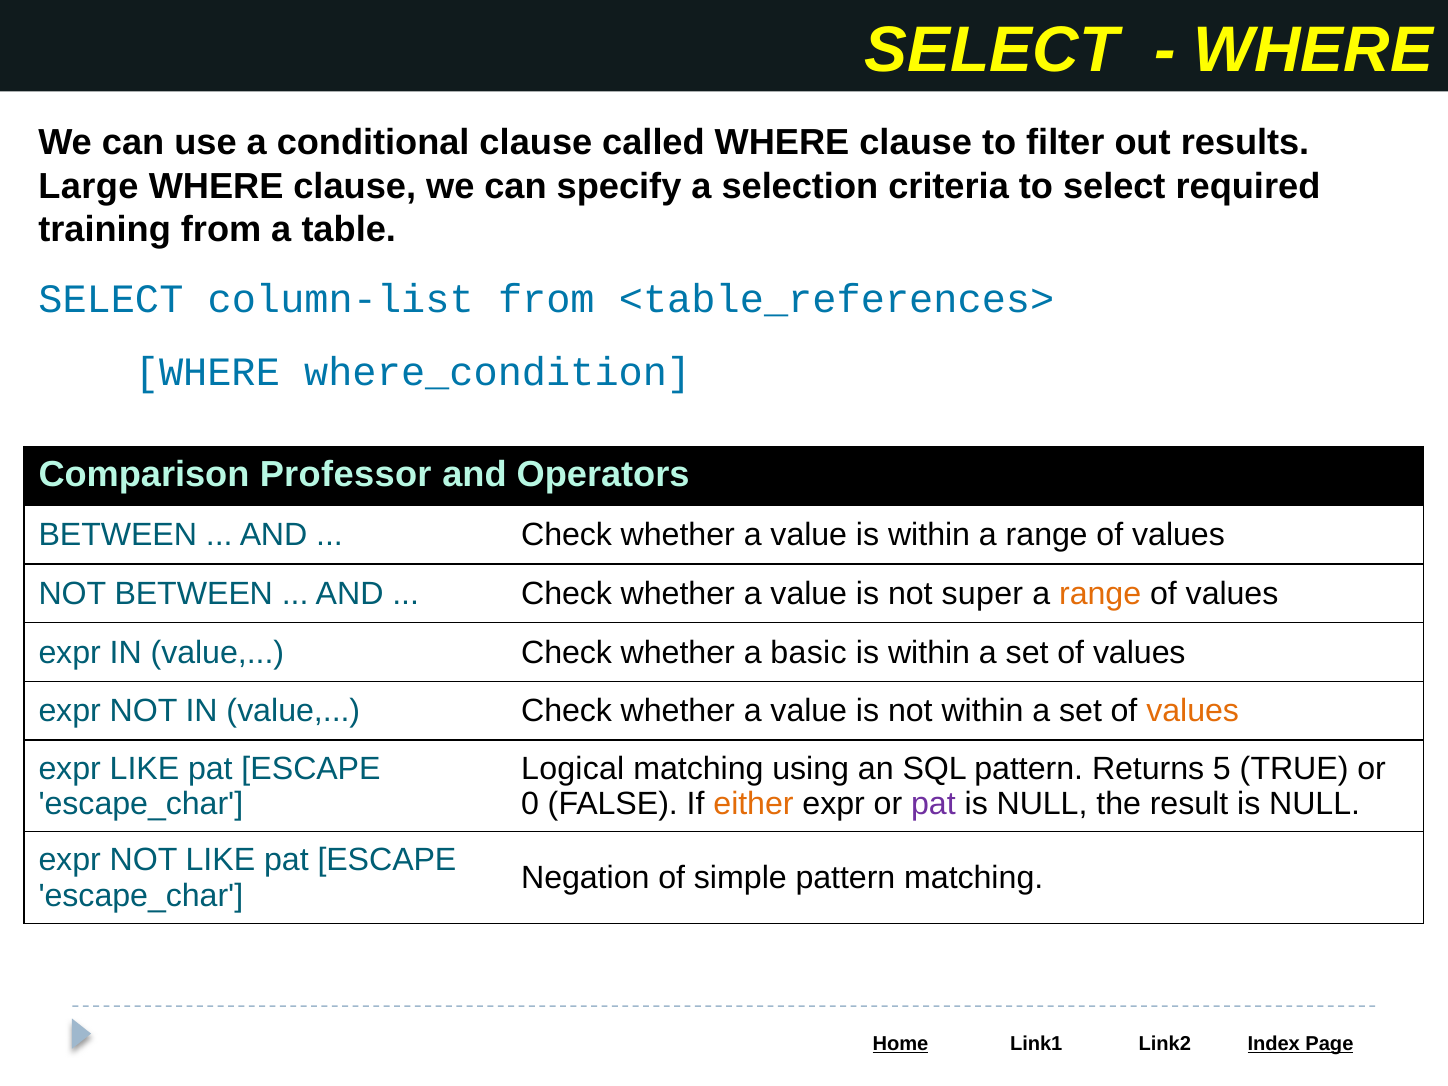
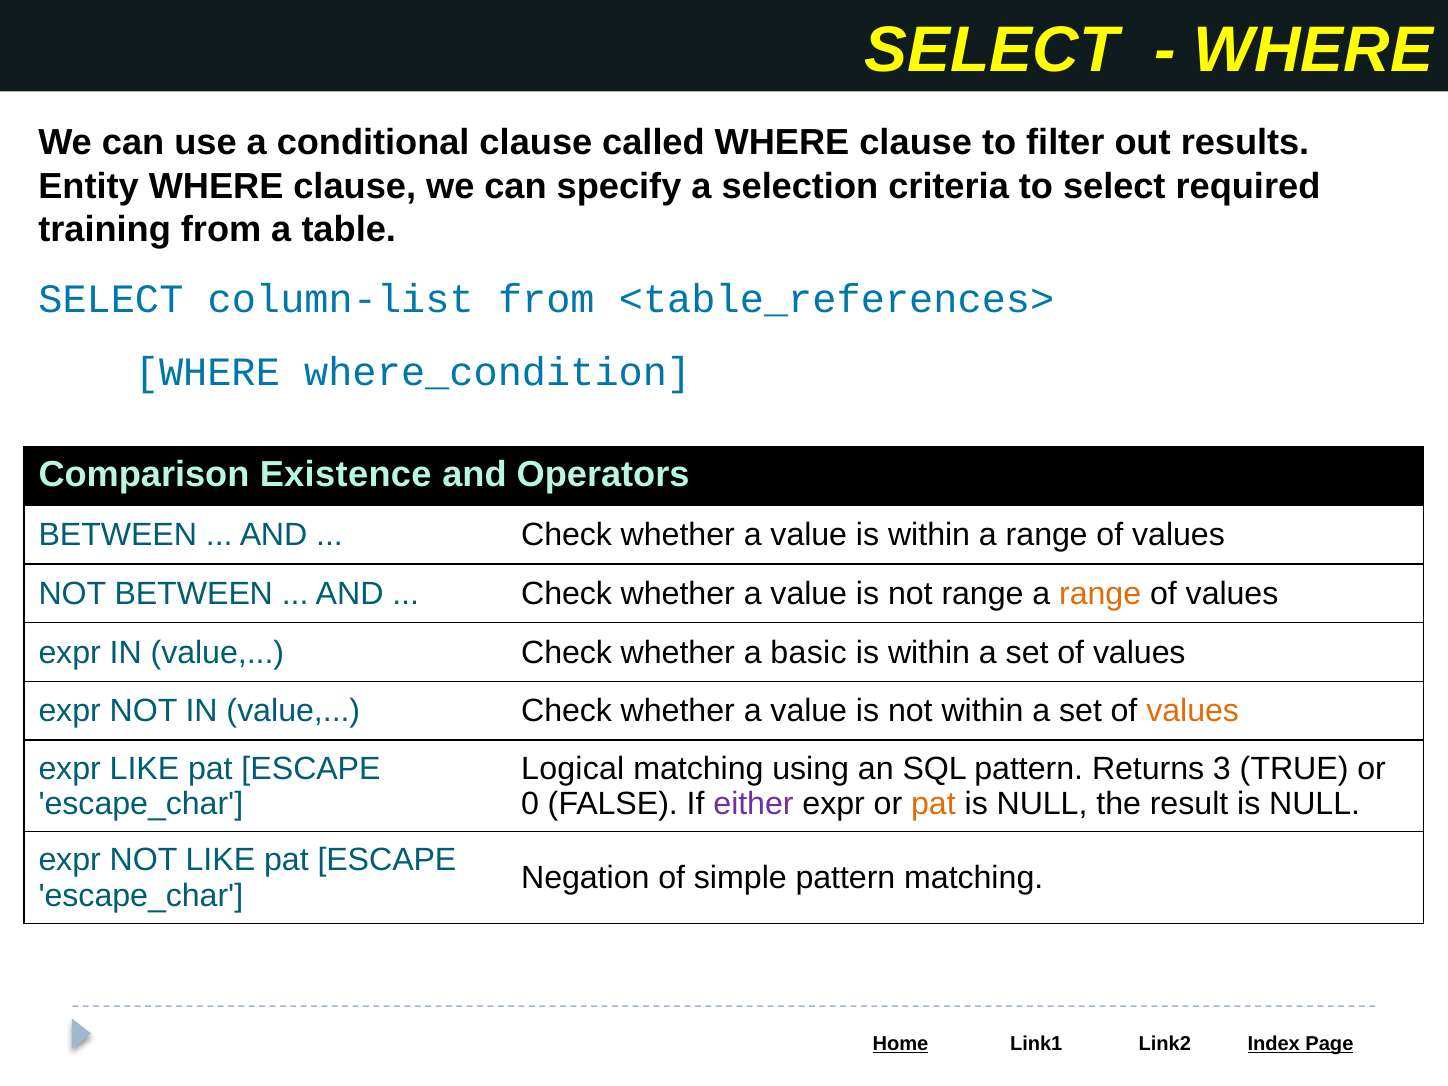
Large: Large -> Entity (89, 186)
Professor: Professor -> Existence (346, 475)
not super: super -> range (983, 594)
5: 5 -> 3 (1222, 769)
either colour: orange -> purple (754, 804)
pat colour: purple -> orange (933, 804)
